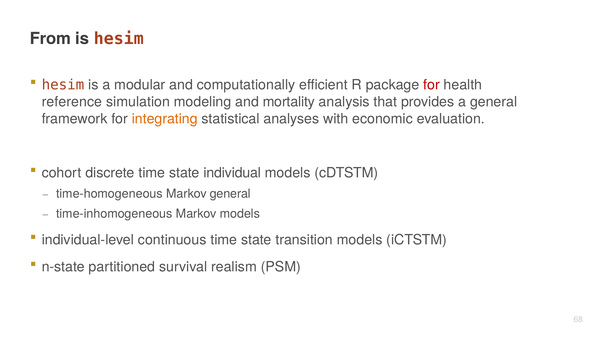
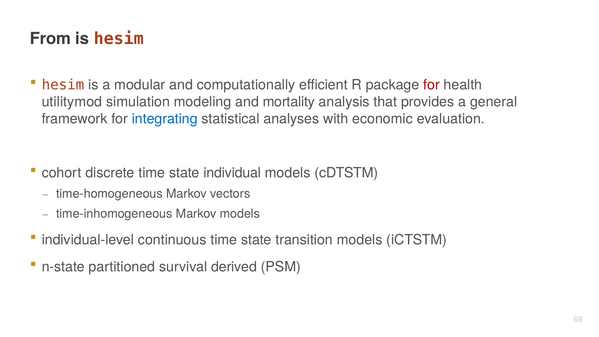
reference: reference -> utilitymod (72, 102)
integrating colour: orange -> blue (165, 119)
Markov general: general -> vectors (230, 194)
realism: realism -> derived (234, 267)
